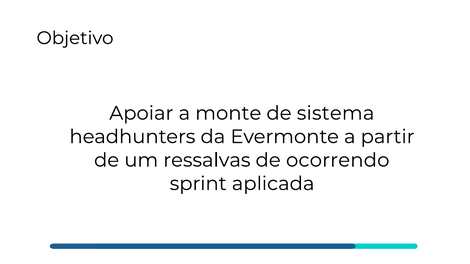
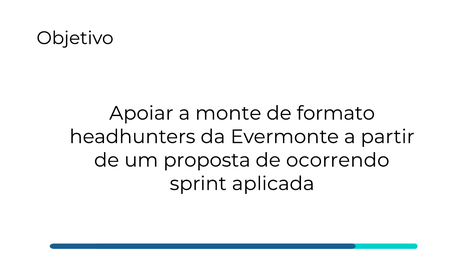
sistema: sistema -> formato (336, 113)
ressalvas: ressalvas -> proposta (207, 160)
